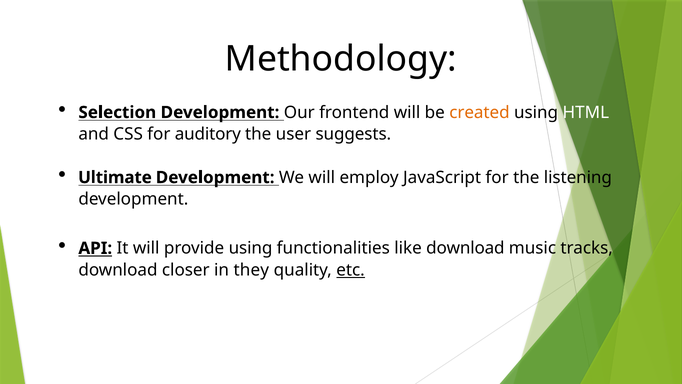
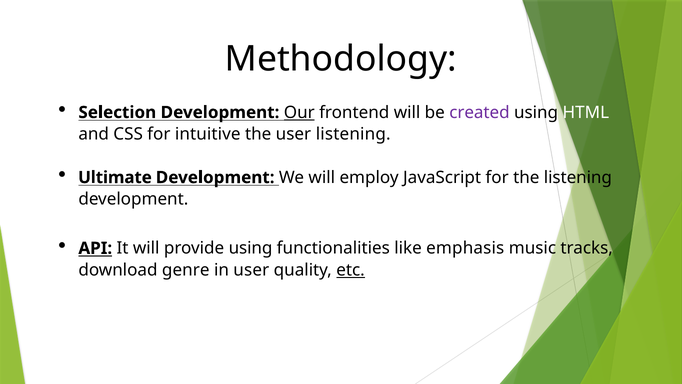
Our underline: none -> present (299, 112)
created colour: orange -> purple (479, 112)
auditory: auditory -> intuitive (208, 134)
user suggests: suggests -> listening (353, 134)
like download: download -> emphasis (465, 248)
closer: closer -> genre (186, 270)
in they: they -> user (251, 270)
